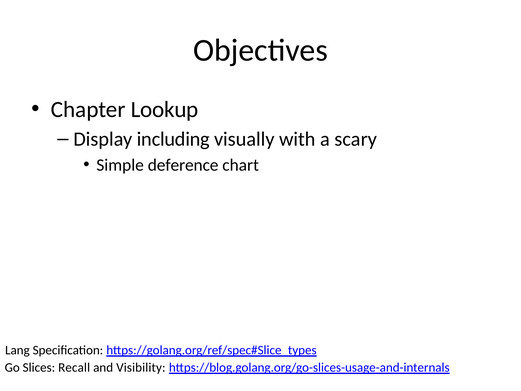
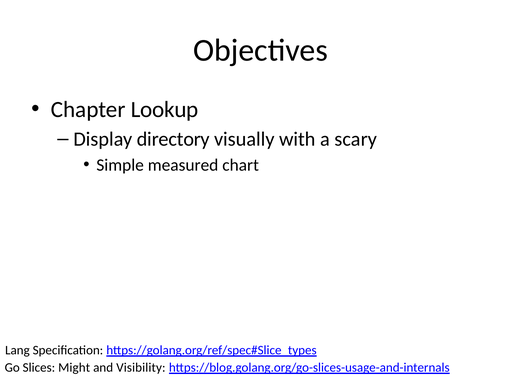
including: including -> directory (173, 139)
deference: deference -> measured (183, 165)
Recall: Recall -> Might (74, 367)
